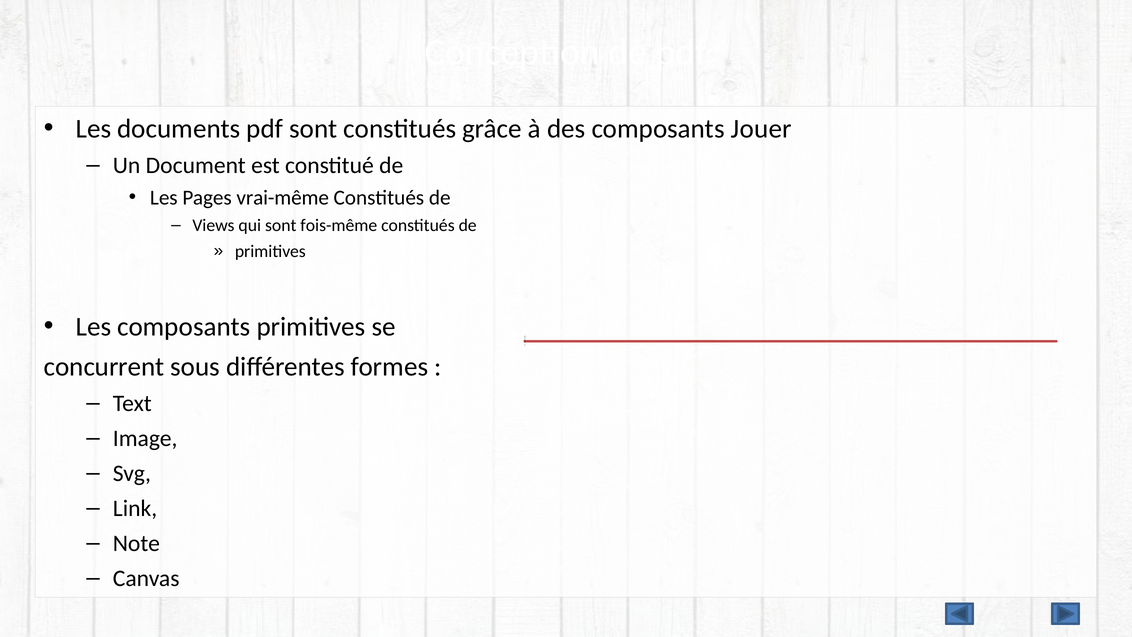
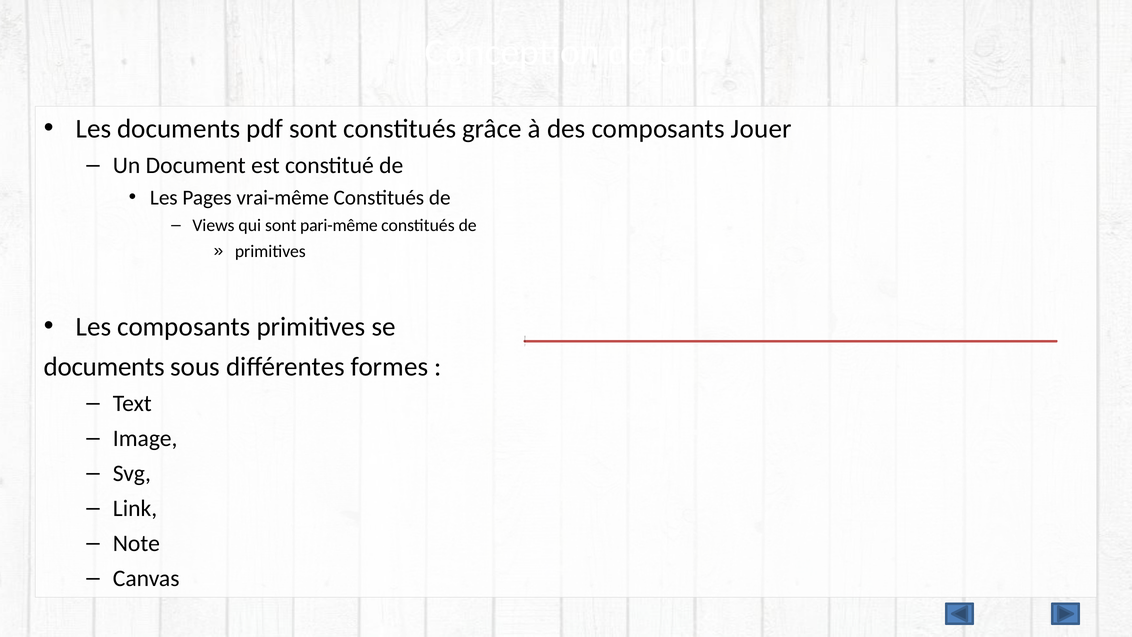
fois-même: fois-même -> pari-même (339, 225)
concurrent: concurrent -> documents (104, 367)
